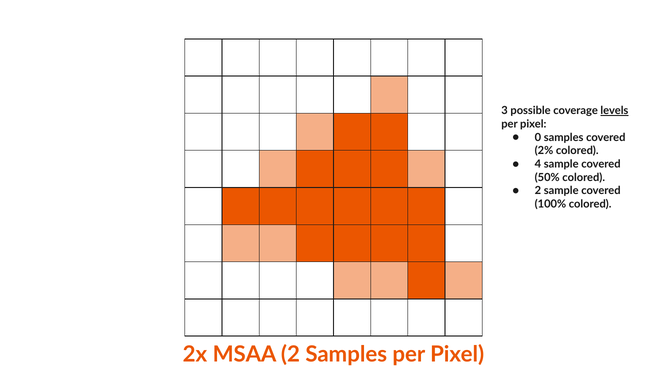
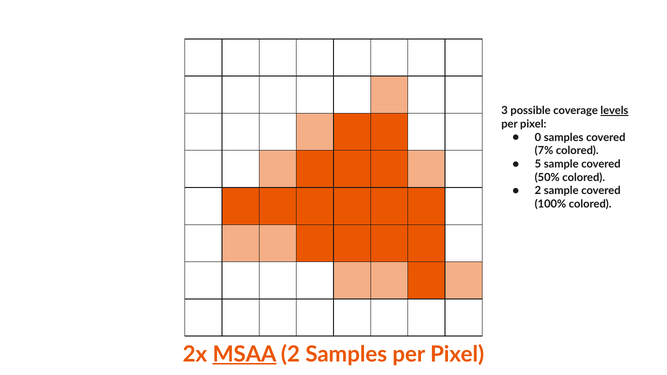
2%: 2% -> 7% (544, 151)
4: 4 -> 5 (538, 164)
MSAA underline: none -> present (245, 355)
